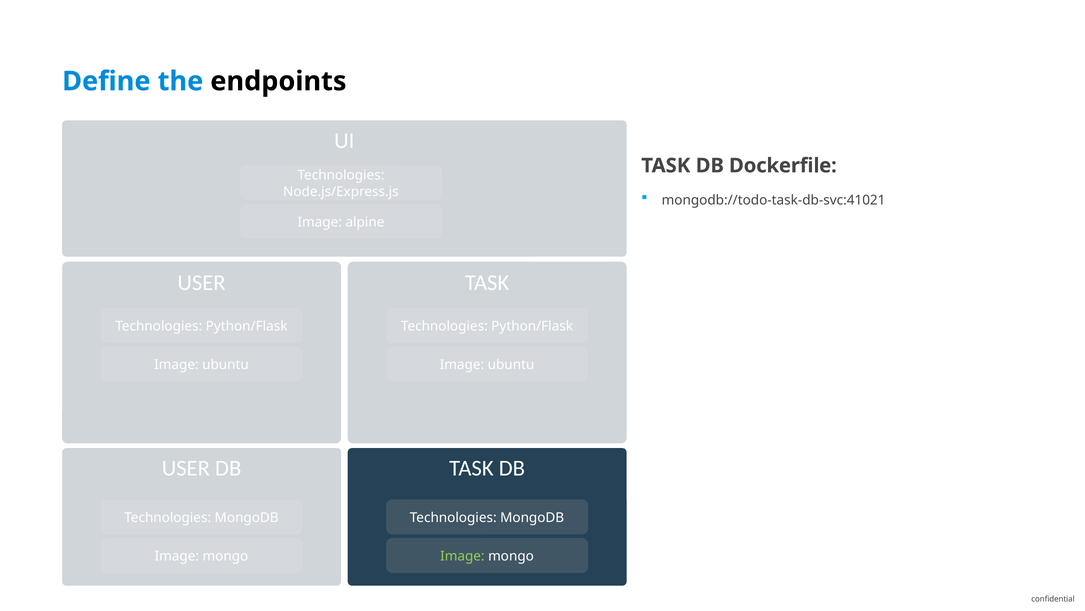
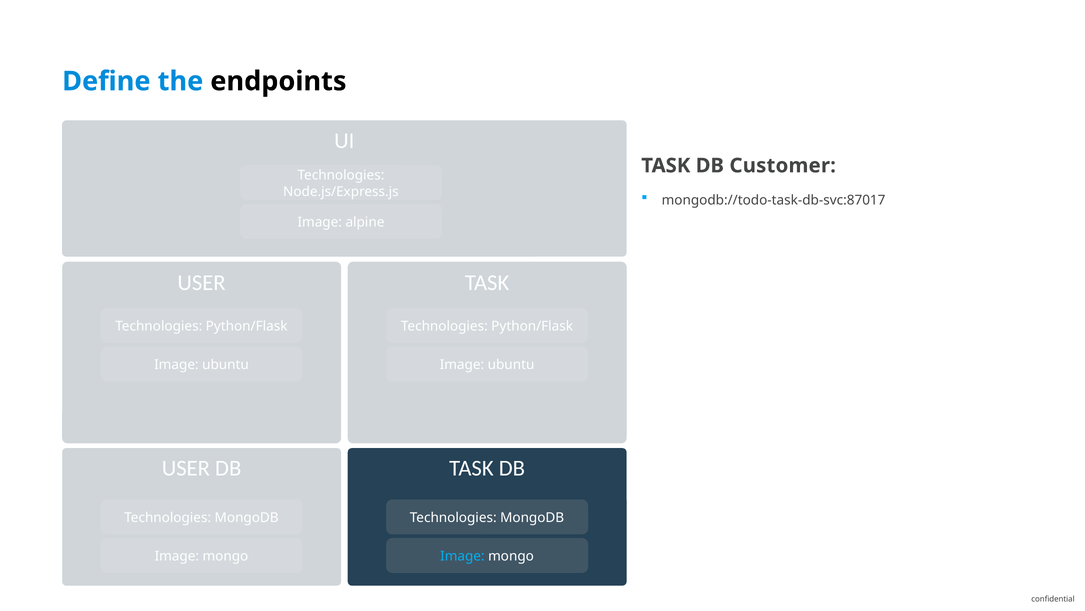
Dockerfile: Dockerfile -> Customer (783, 165)
mongodb://todo-task-db-svc:41021: mongodb://todo-task-db-svc:41021 -> mongodb://todo-task-db-svc:87017 (774, 200)
Image colour: light green -> light blue (462, 556)
